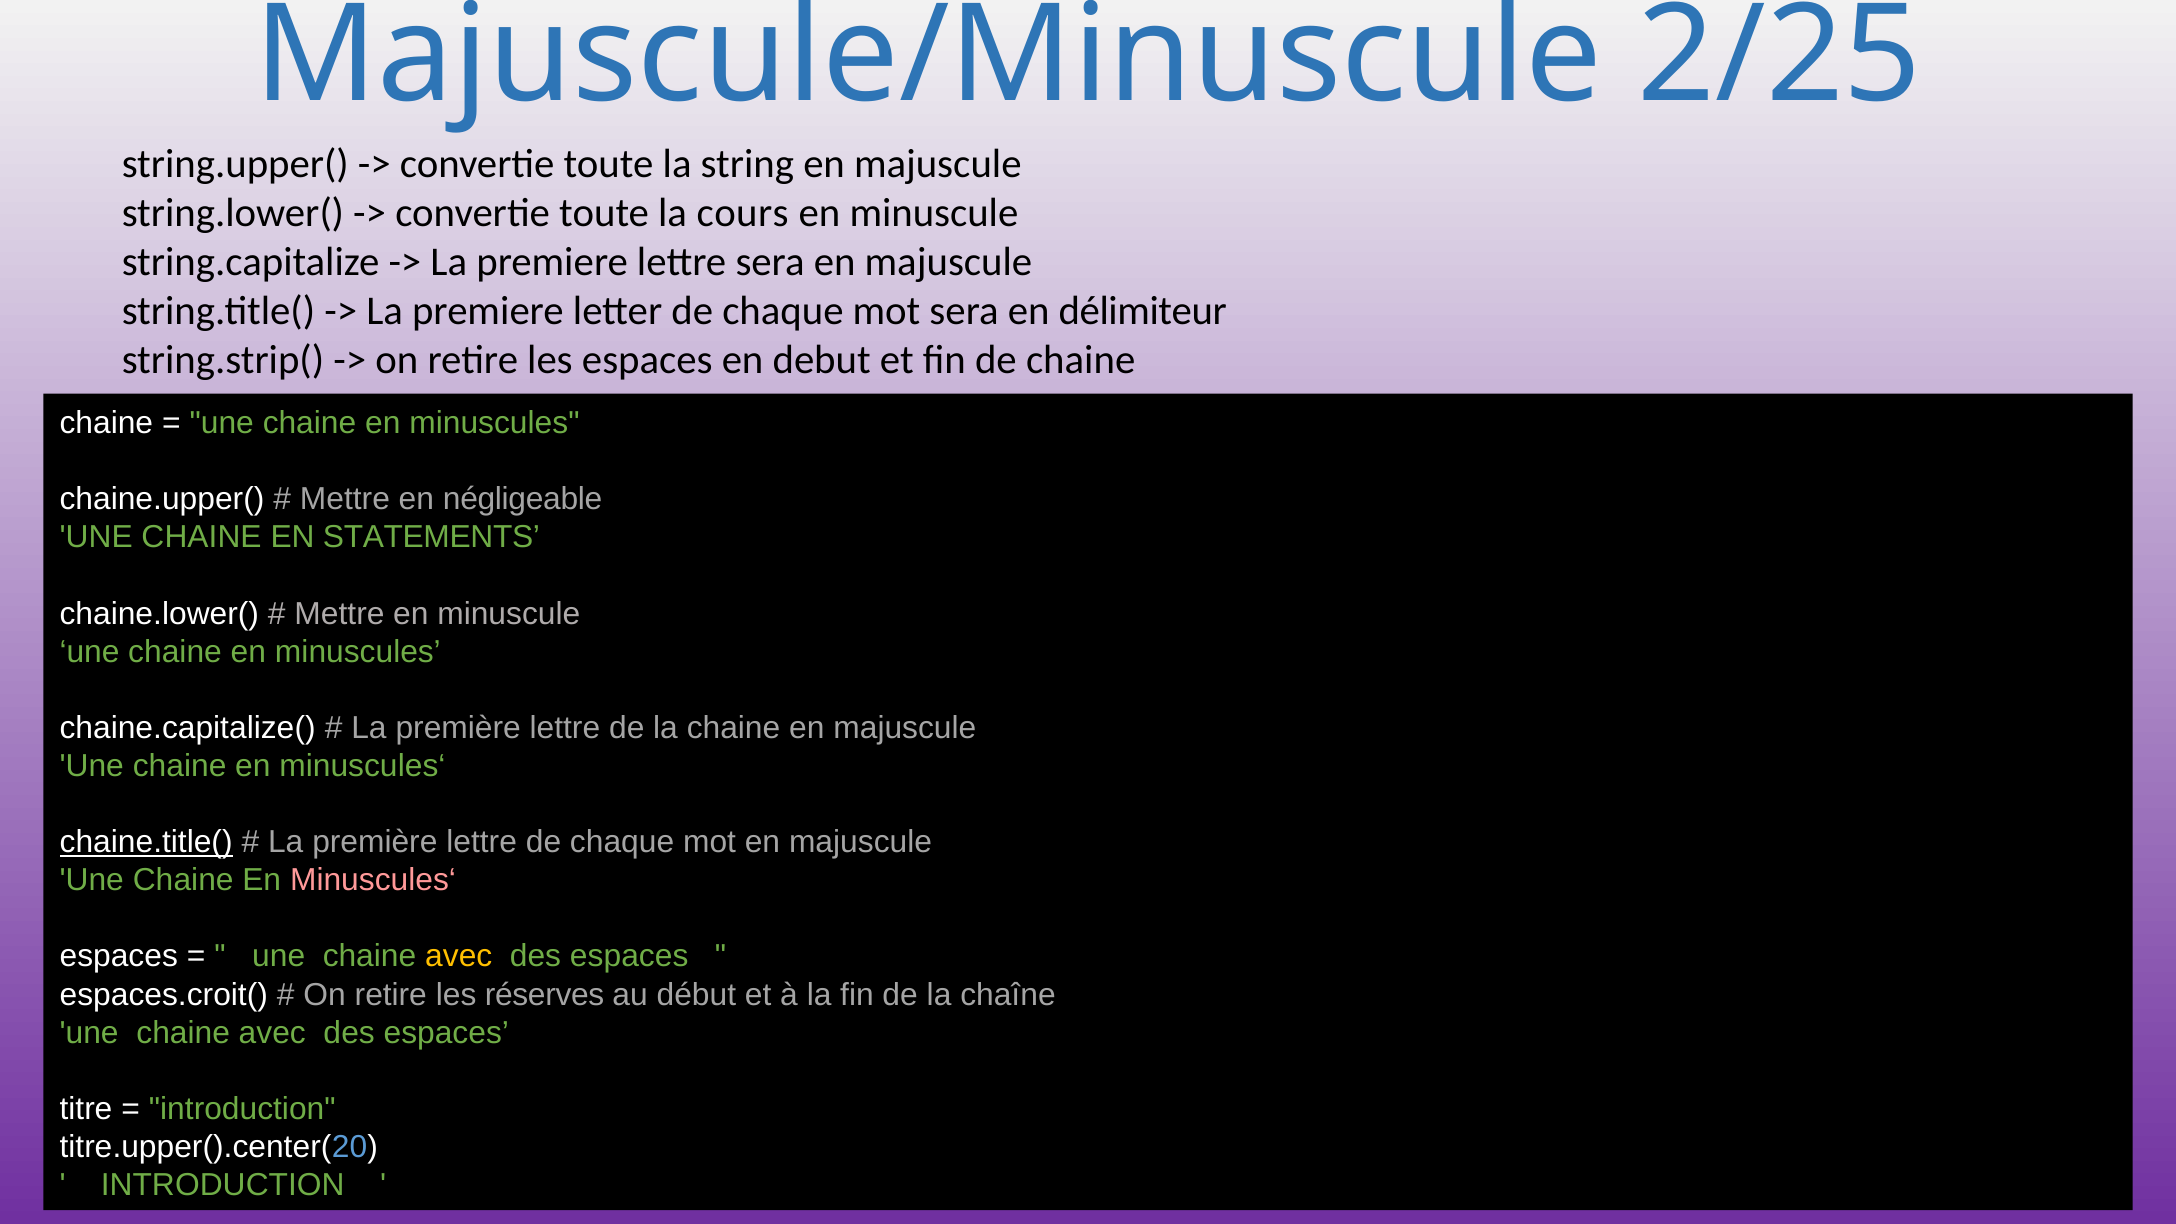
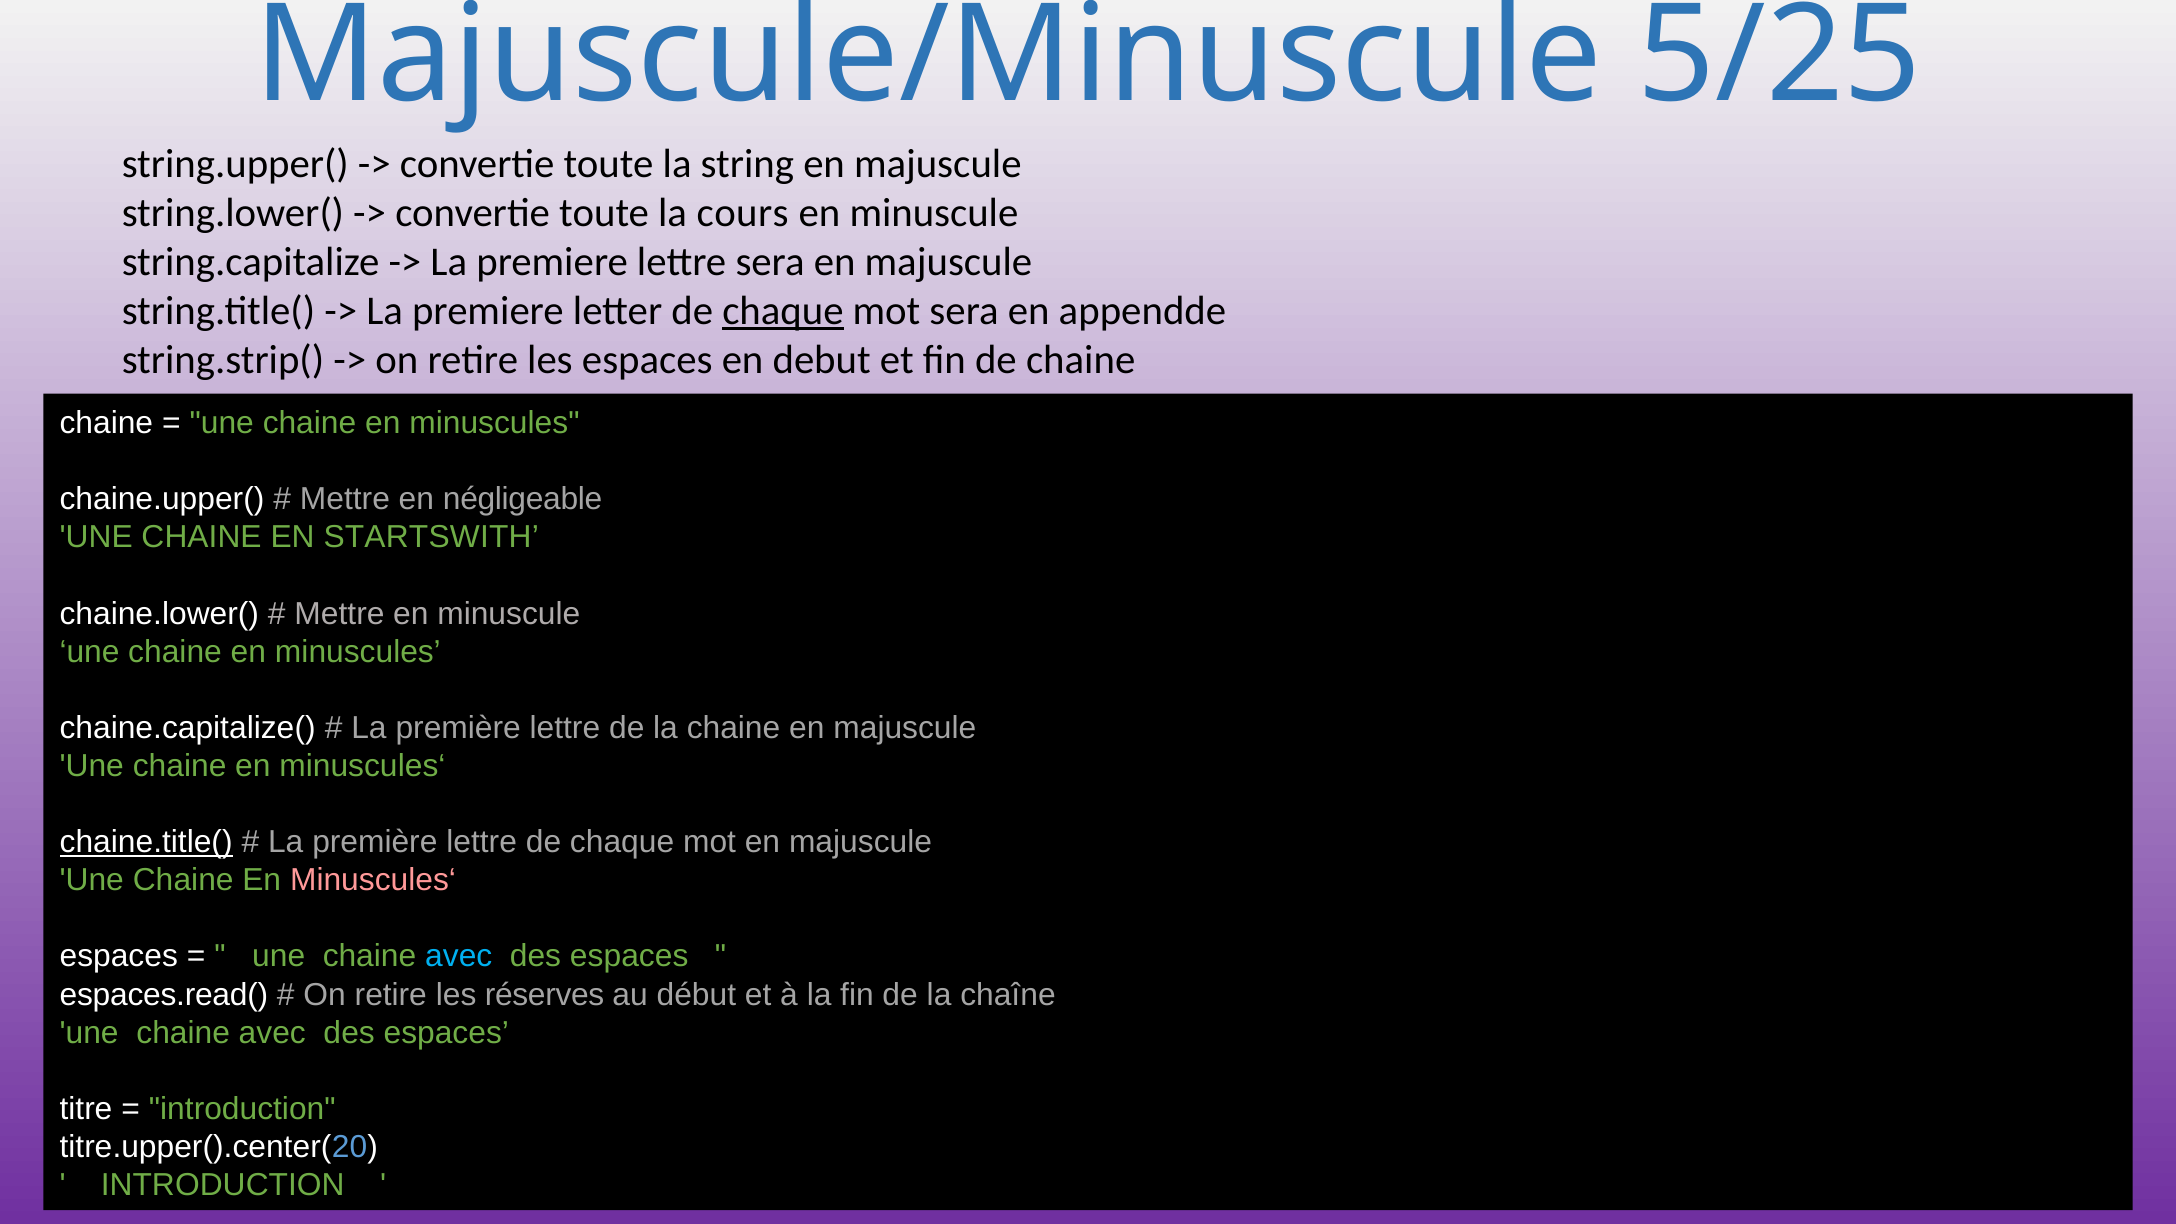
2/25: 2/25 -> 5/25 (1780, 56)
chaque underline: none -> present (783, 311)
délimiteur: délimiteur -> appendde (1142, 311)
STATEMENTS: STATEMENTS -> STARTSWITH (431, 537)
avec colour: yellow -> light blue (459, 957)
espaces.croit(: espaces.croit( -> espaces.read( (164, 995)
